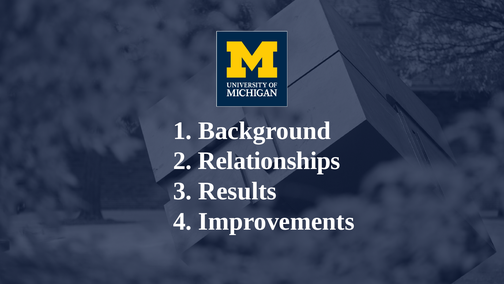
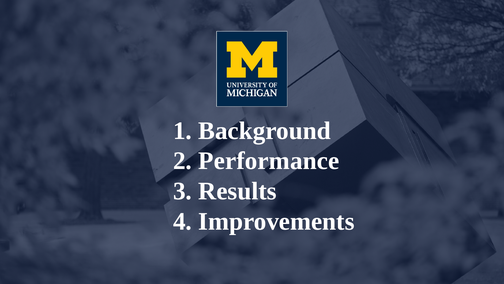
Relationships: Relationships -> Performance (269, 161)
